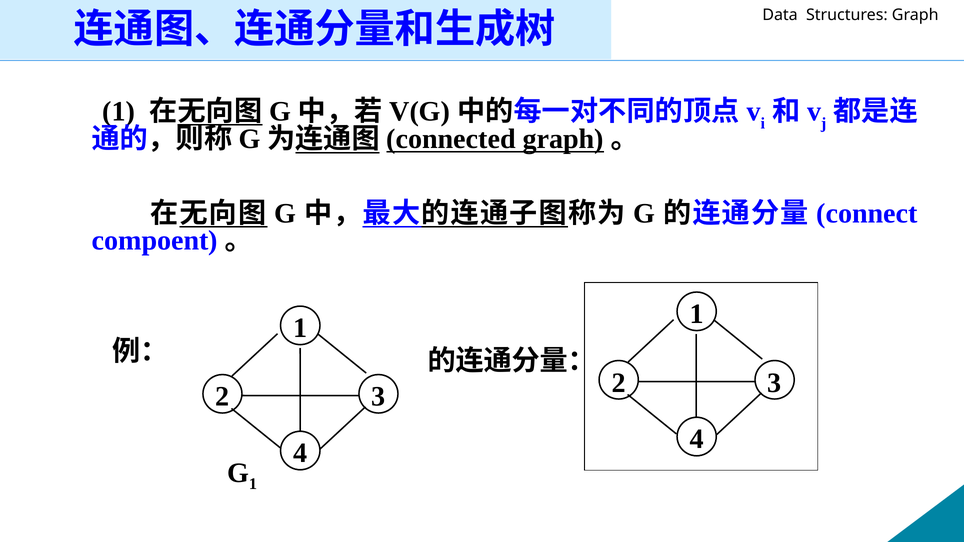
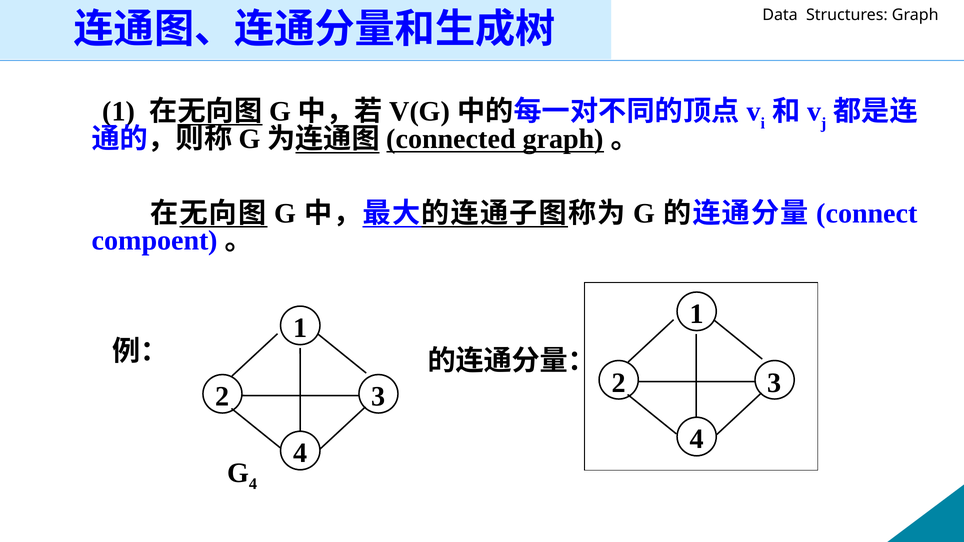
1: 1 -> 4 (253, 484)
